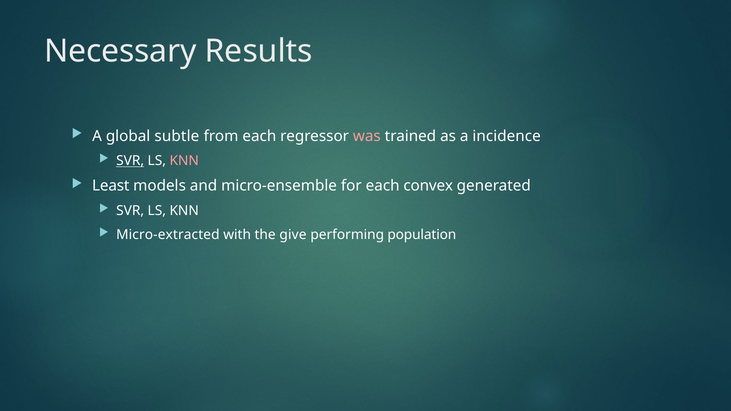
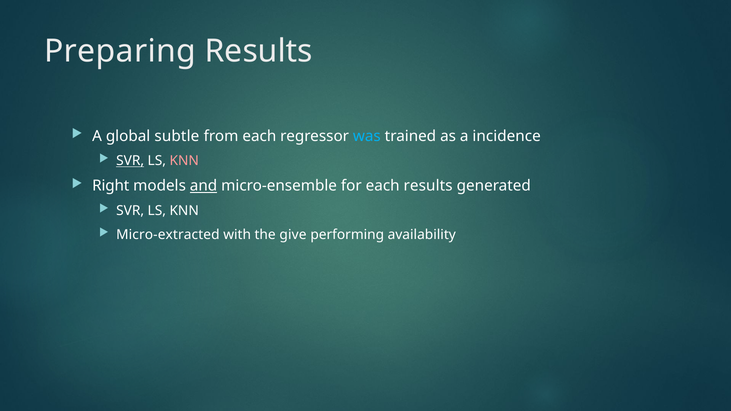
Necessary: Necessary -> Preparing (120, 51)
was colour: pink -> light blue (367, 136)
Least: Least -> Right (111, 186)
and underline: none -> present (204, 186)
each convex: convex -> results (428, 186)
population: population -> availability (422, 235)
